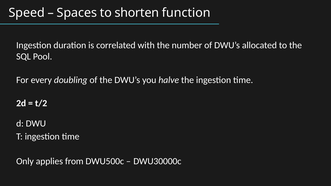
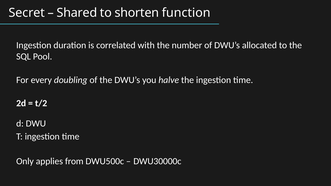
Speed: Speed -> Secret (27, 13)
Spaces: Spaces -> Shared (77, 13)
